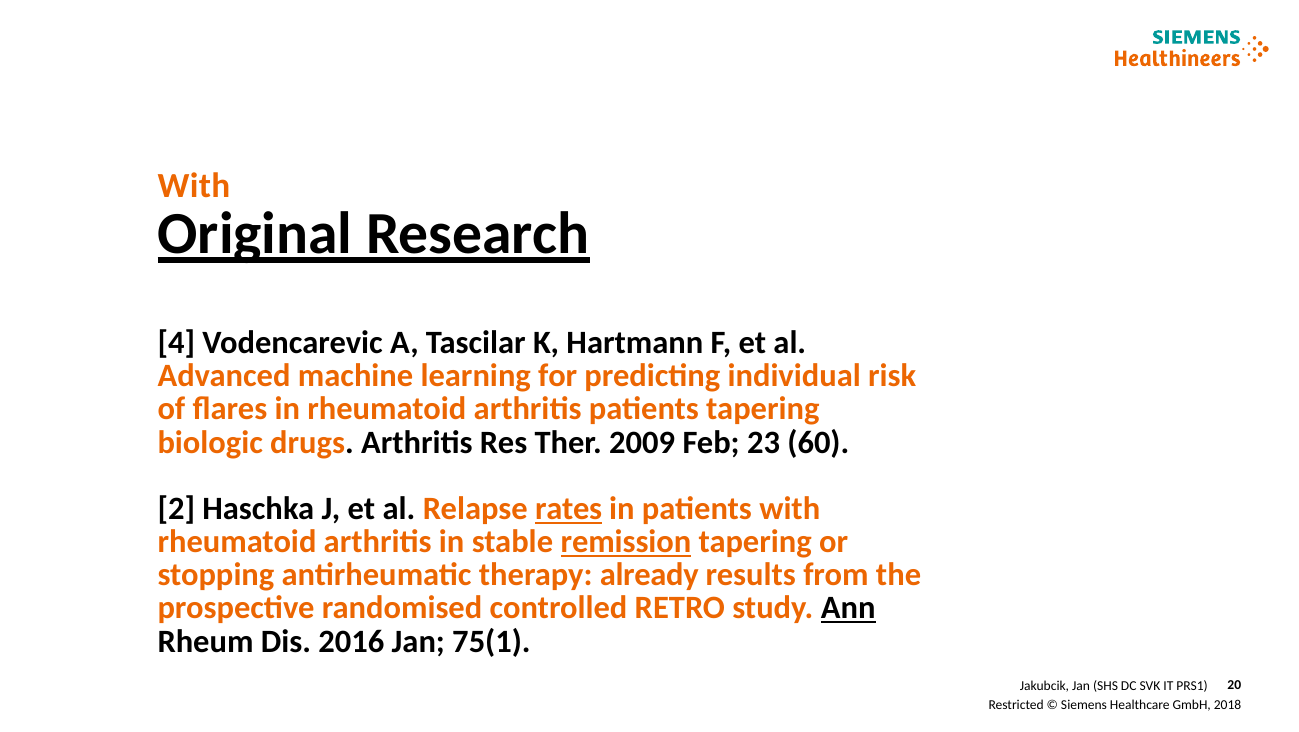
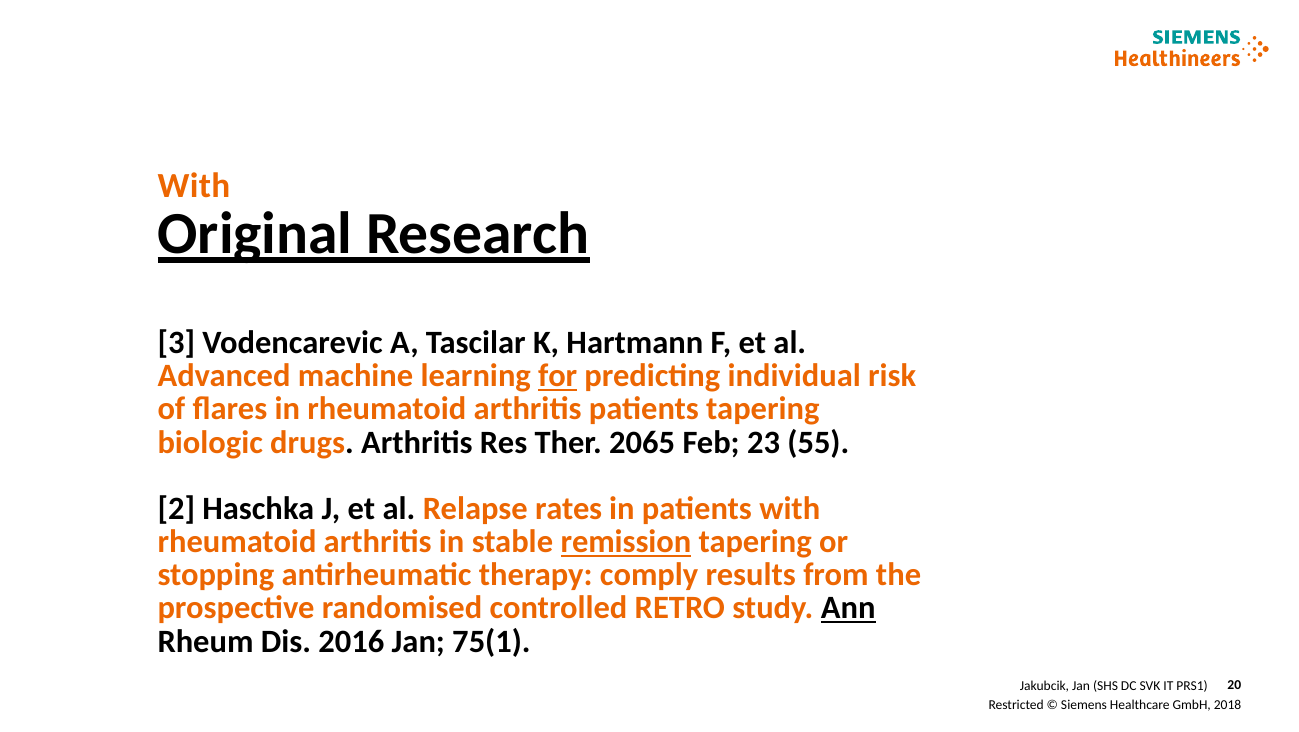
4: 4 -> 3 (176, 343)
for underline: none -> present (558, 376)
2009: 2009 -> 2065 (642, 442)
60: 60 -> 55 (818, 442)
rates underline: present -> none (569, 509)
already: already -> comply (649, 575)
